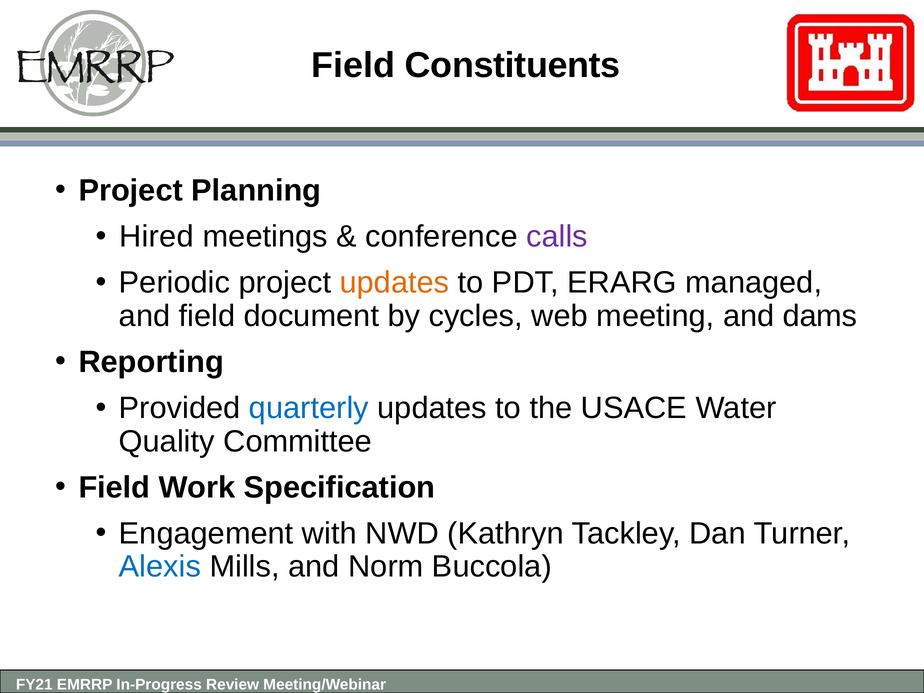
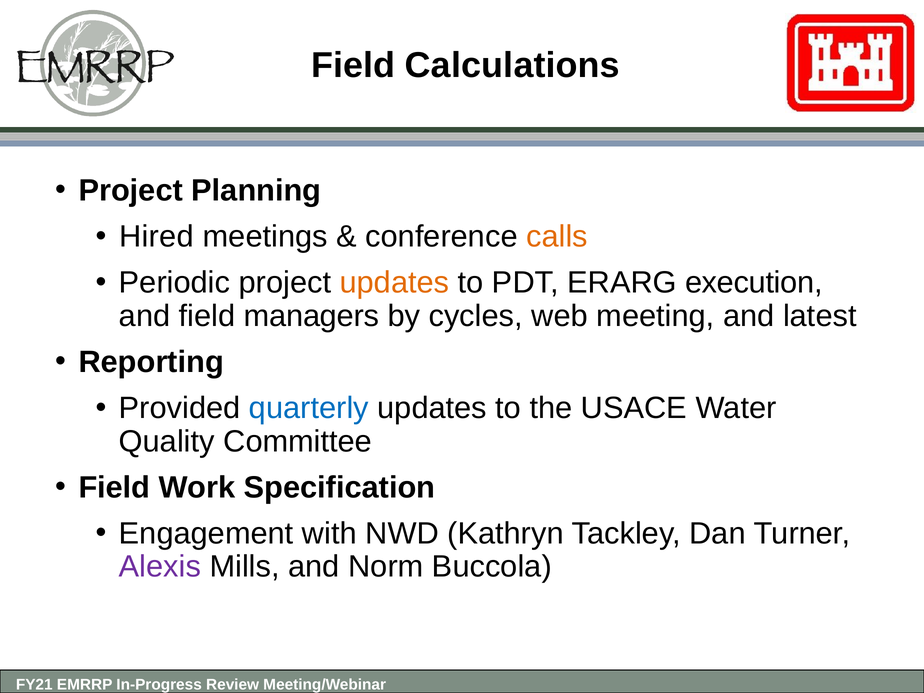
Constituents: Constituents -> Calculations (512, 65)
calls colour: purple -> orange (557, 237)
managed: managed -> execution (754, 283)
document: document -> managers (312, 316)
dams: dams -> latest (820, 316)
Alexis colour: blue -> purple (160, 567)
